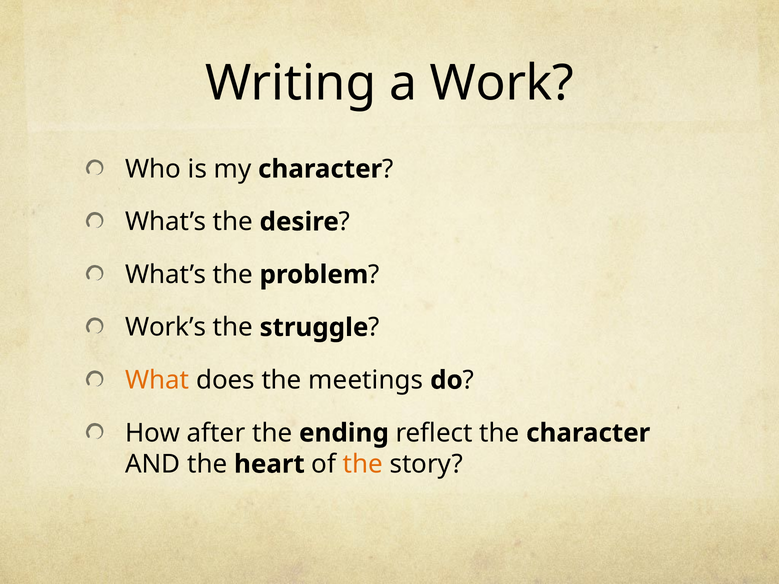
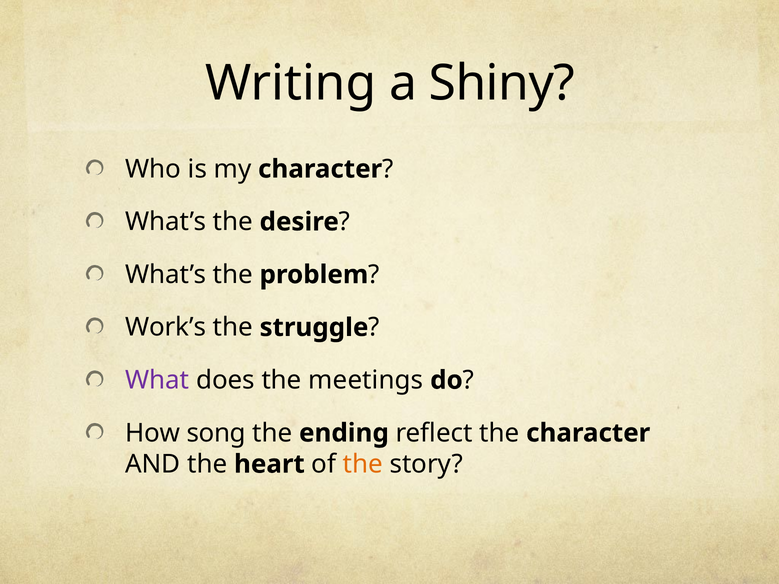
Work: Work -> Shiny (502, 83)
What colour: orange -> purple (157, 380)
after: after -> song (216, 433)
